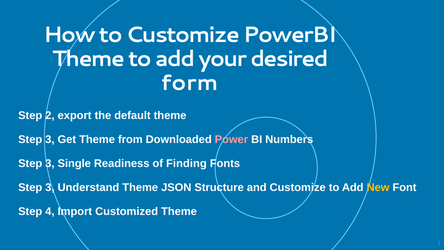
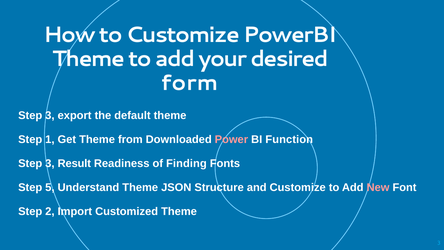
2: 2 -> 3 (50, 115)
3: 3 -> 1 (50, 139)
Numbers: Numbers -> Function (289, 139)
Single: Single -> Result (74, 163)
3: 3 -> 5 (50, 187)
New colour: yellow -> pink (378, 187)
4: 4 -> 2 (50, 211)
